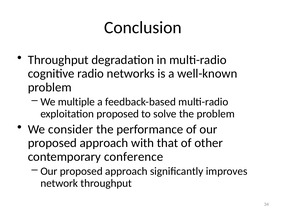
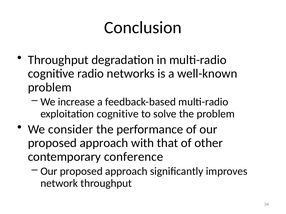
multiple: multiple -> increase (76, 102)
exploitation proposed: proposed -> cognitive (118, 114)
